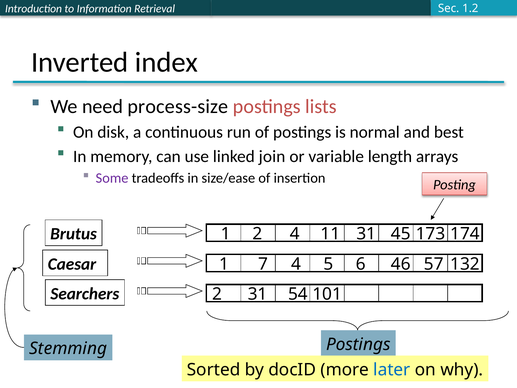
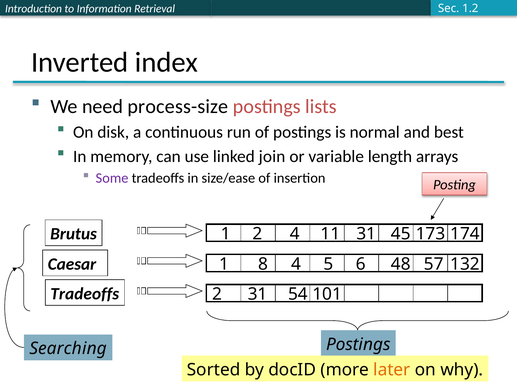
7: 7 -> 8 (263, 264)
46: 46 -> 48 (401, 264)
Searchers: Searchers -> Tradeoffs (85, 294)
Stemming: Stemming -> Searching (68, 348)
later colour: blue -> orange (392, 369)
